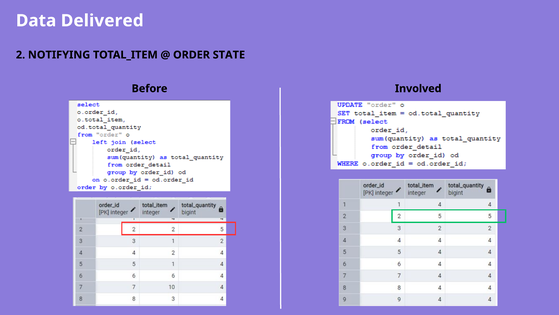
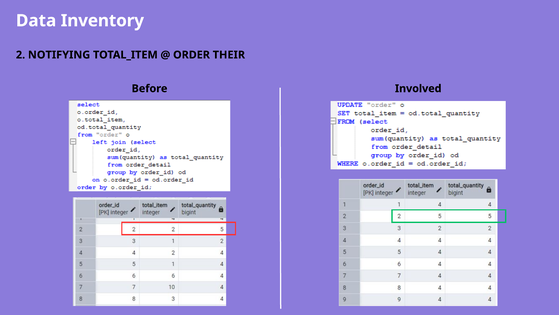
Delivered: Delivered -> Inventory (102, 21)
STATE: STATE -> THEIR (229, 55)
